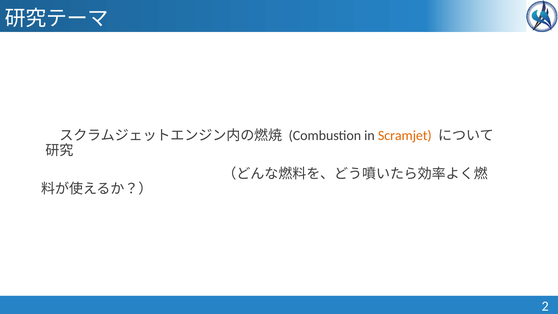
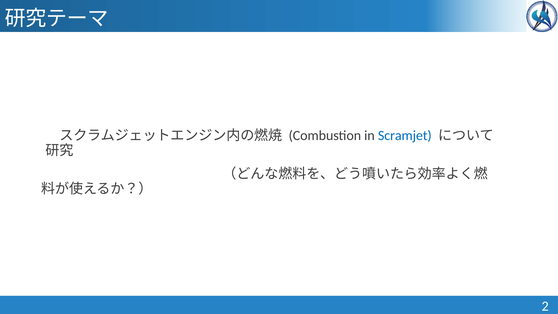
Scramjet colour: orange -> blue (405, 135)
